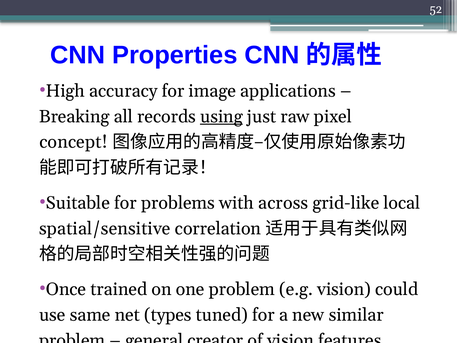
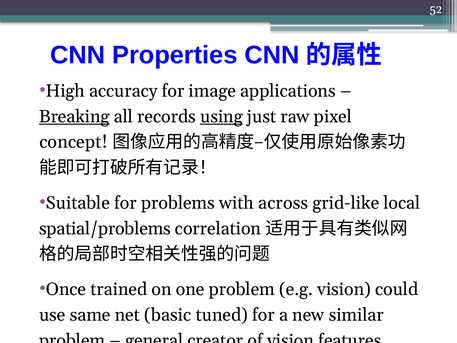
Breaking underline: none -> present (74, 116)
spatial/sensitive: spatial/sensitive -> spatial/problems (105, 228)
types: types -> basic (168, 315)
